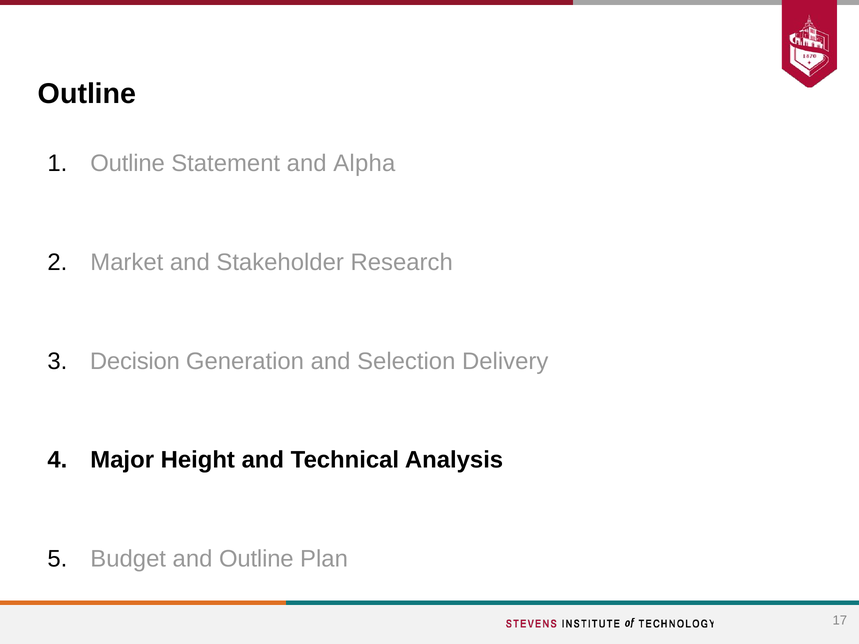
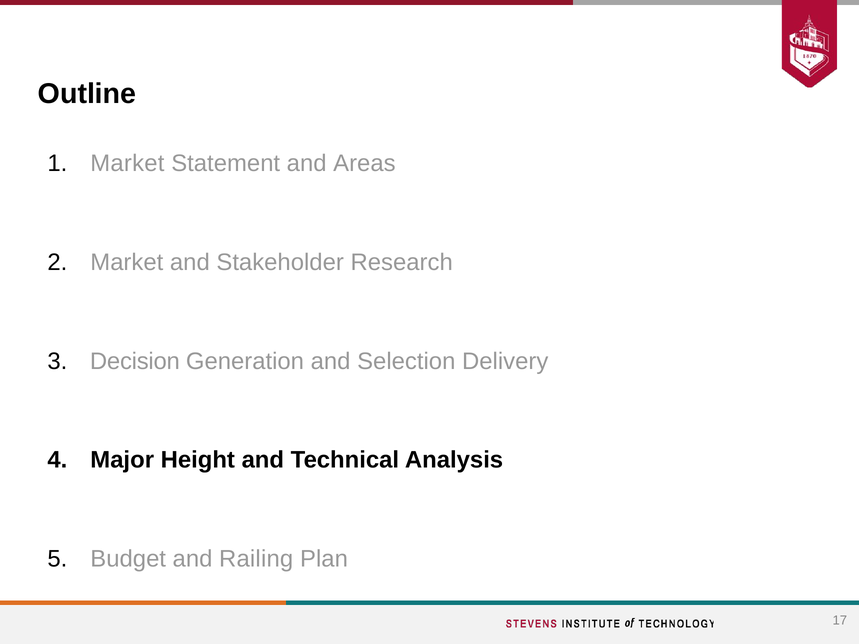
Outline: Outline -> Market (127, 164)
Alpha: Alpha -> Areas (364, 164)
and Outline: Outline -> Railing (256, 559)
